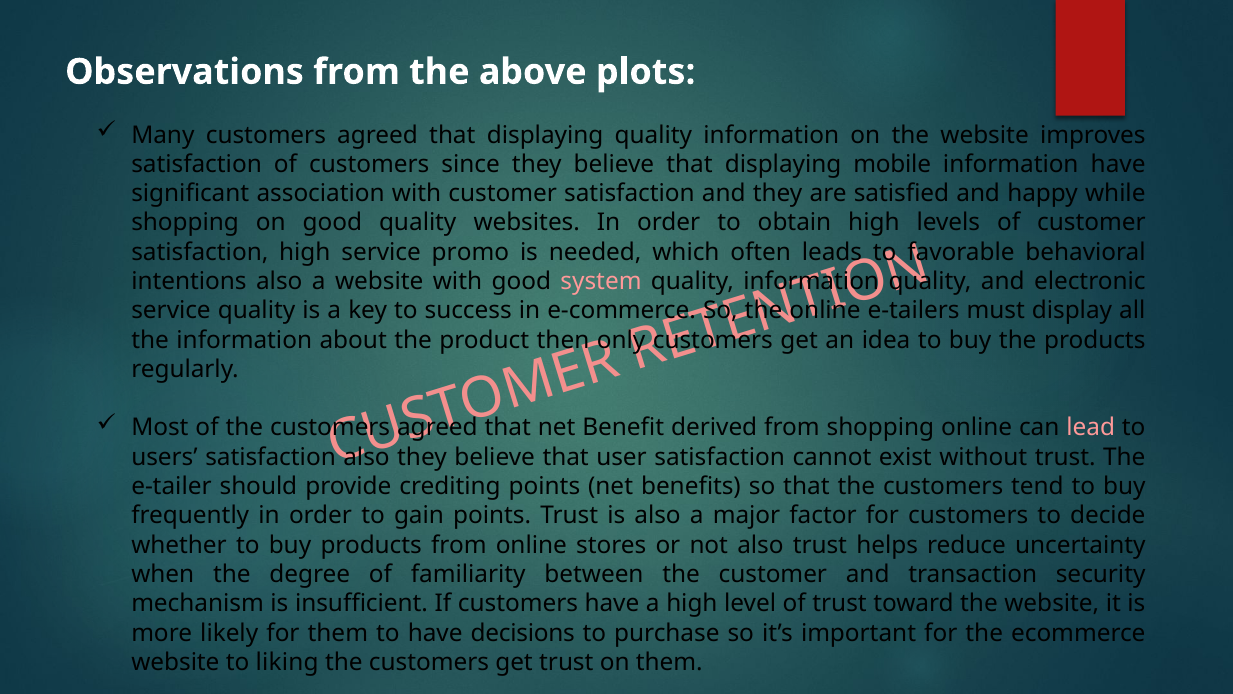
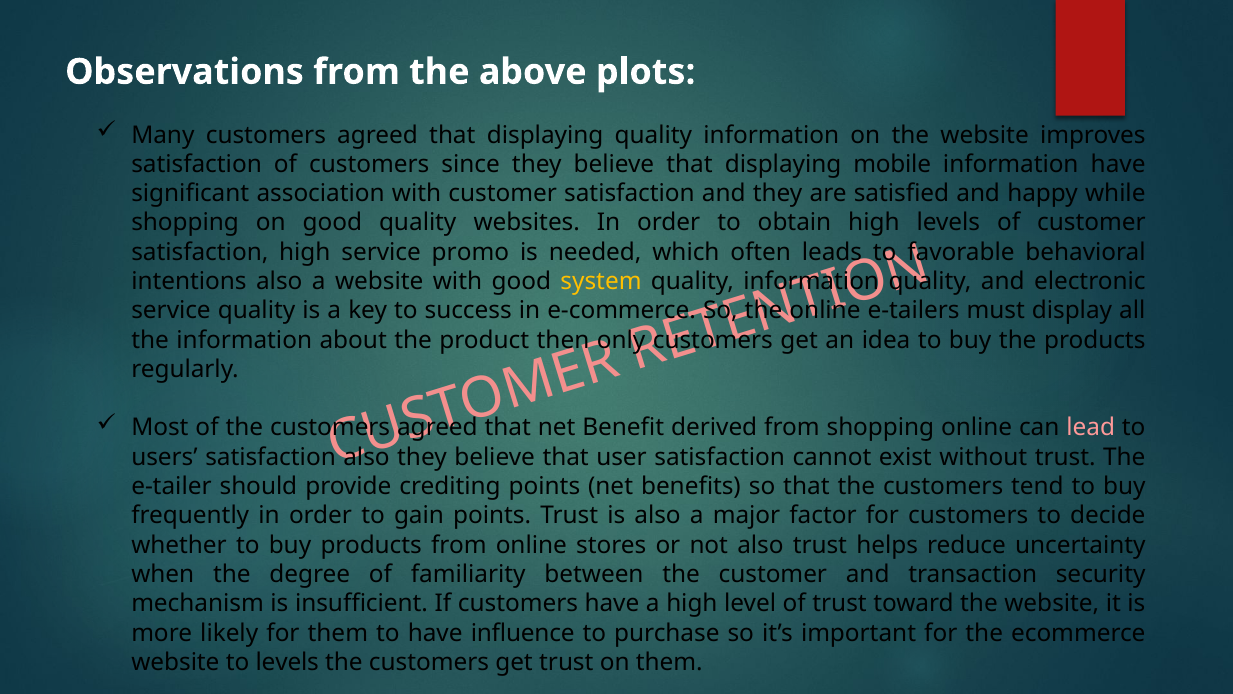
system colour: pink -> yellow (601, 281)
decisions: decisions -> influence (523, 633)
to liking: liking -> levels (287, 662)
